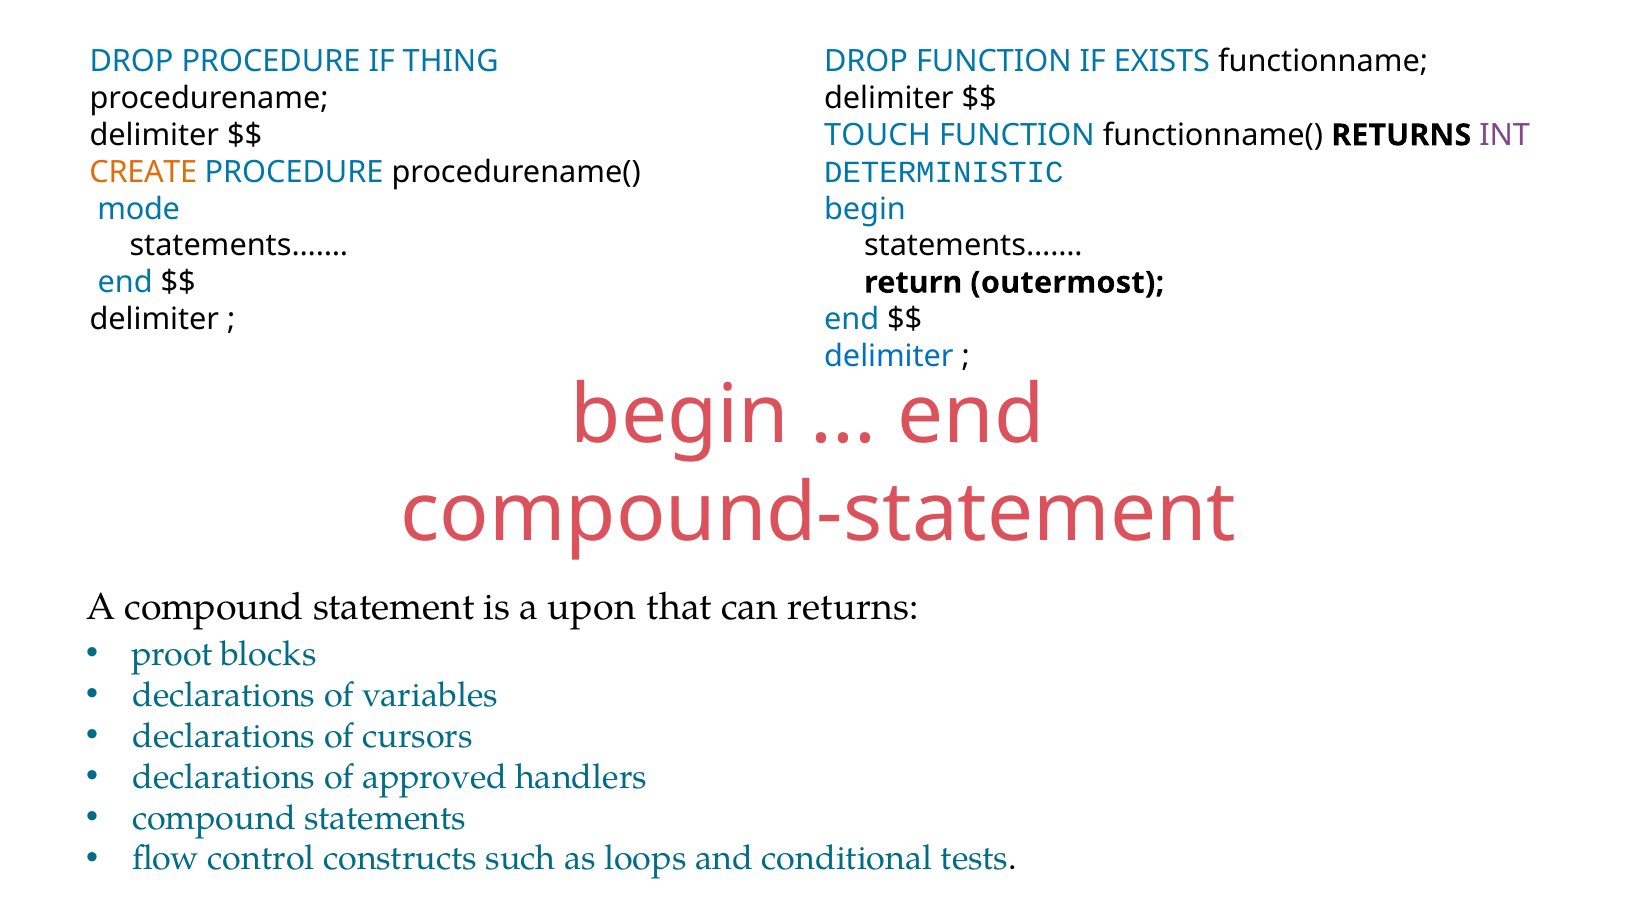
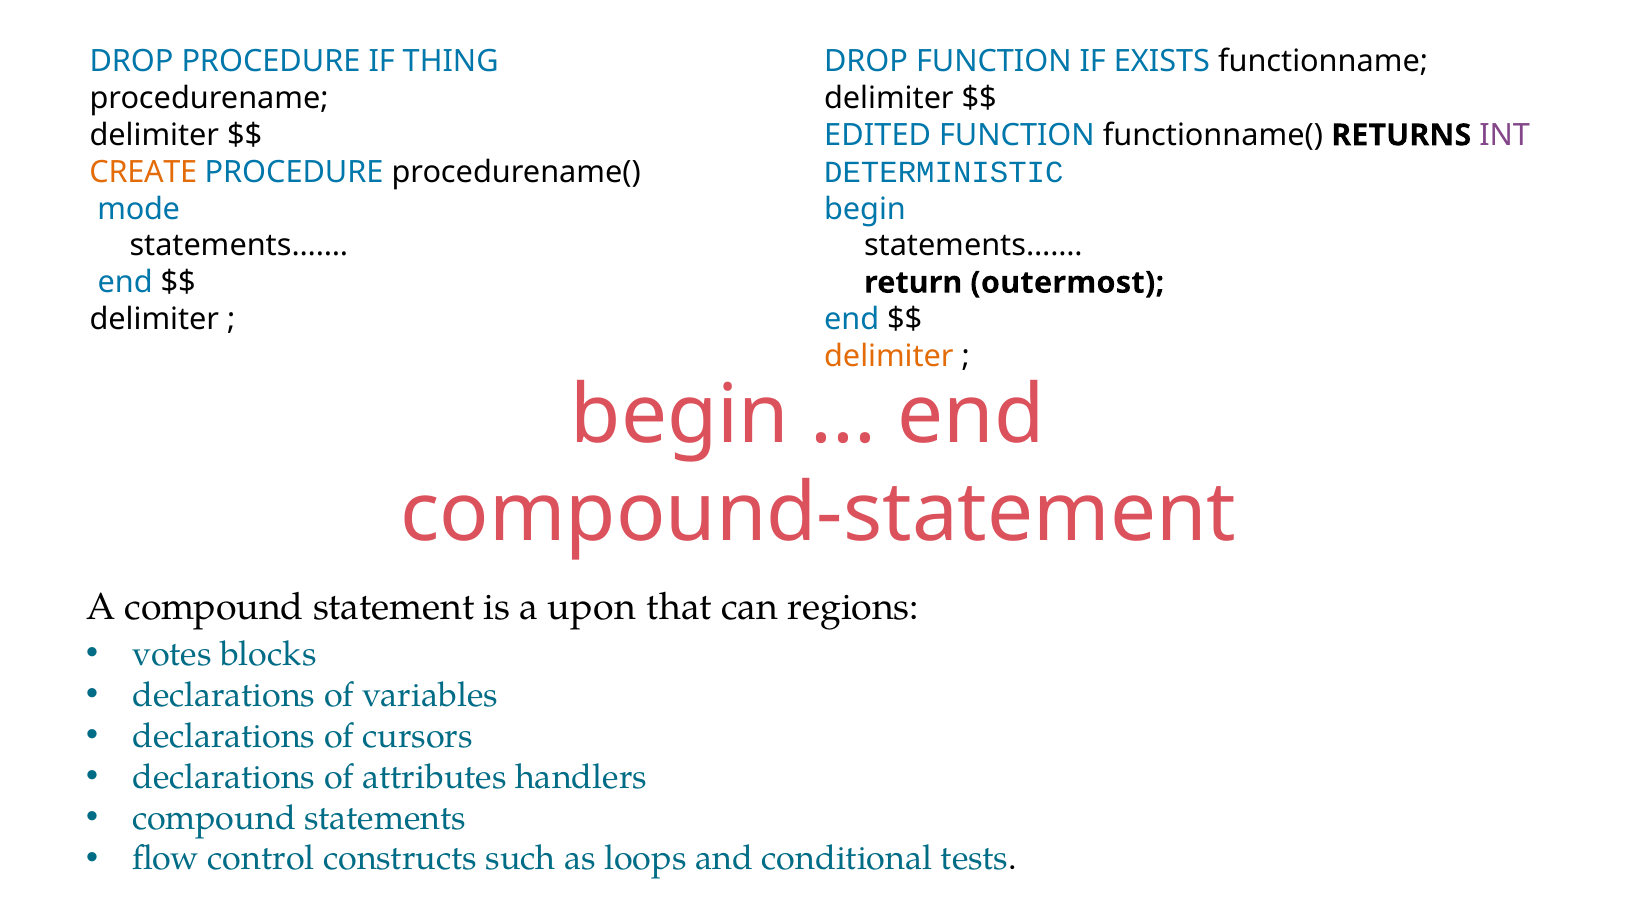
TOUCH: TOUCH -> EDITED (878, 135)
delimiter colour: blue -> orange (889, 356)
can returns: returns -> regions (853, 607)
proot: proot -> votes (172, 654)
approved: approved -> attributes (435, 777)
